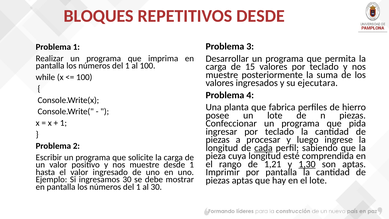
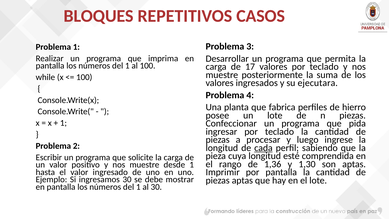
REPETITIVOS DESDE: DESDE -> CASOS (261, 16)
15: 15 -> 17 (250, 67)
1,21: 1,21 -> 1,36 (273, 164)
1,30 underline: present -> none (307, 164)
